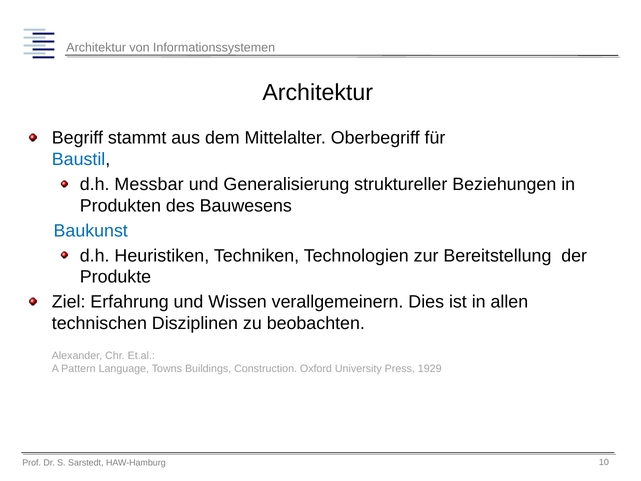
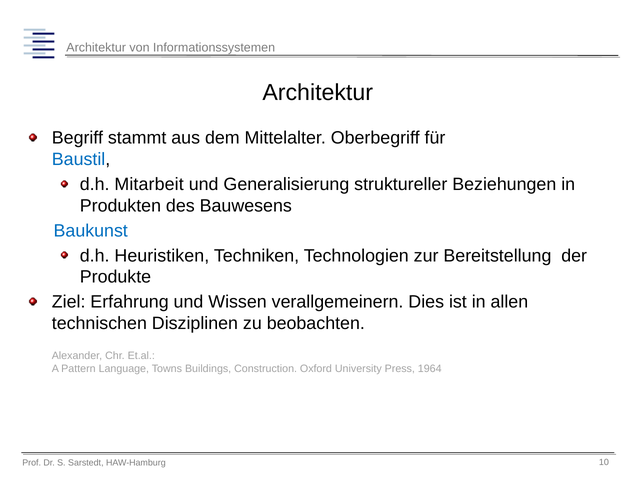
Messbar: Messbar -> Mitarbeit (149, 184)
1929: 1929 -> 1964 (430, 368)
